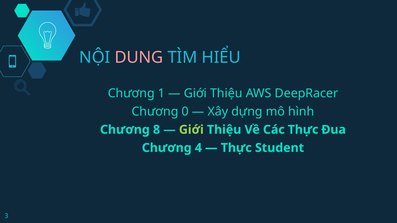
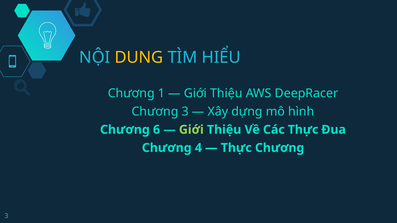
DUNG colour: pink -> yellow (139, 58)
0: 0 -> 3 (185, 112)
8: 8 -> 6 (156, 130)
Thực Student: Student -> Chương (280, 148)
